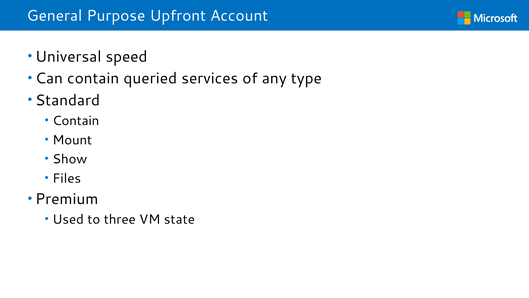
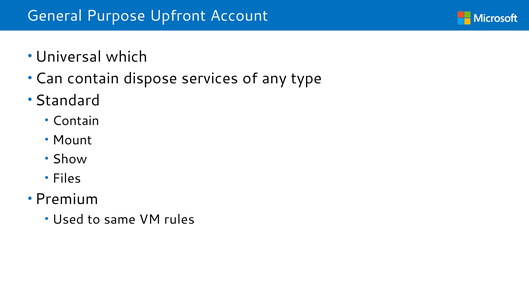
speed: speed -> which (127, 57)
queried: queried -> dispose (150, 78)
three: three -> same (120, 219)
state: state -> rules (179, 219)
